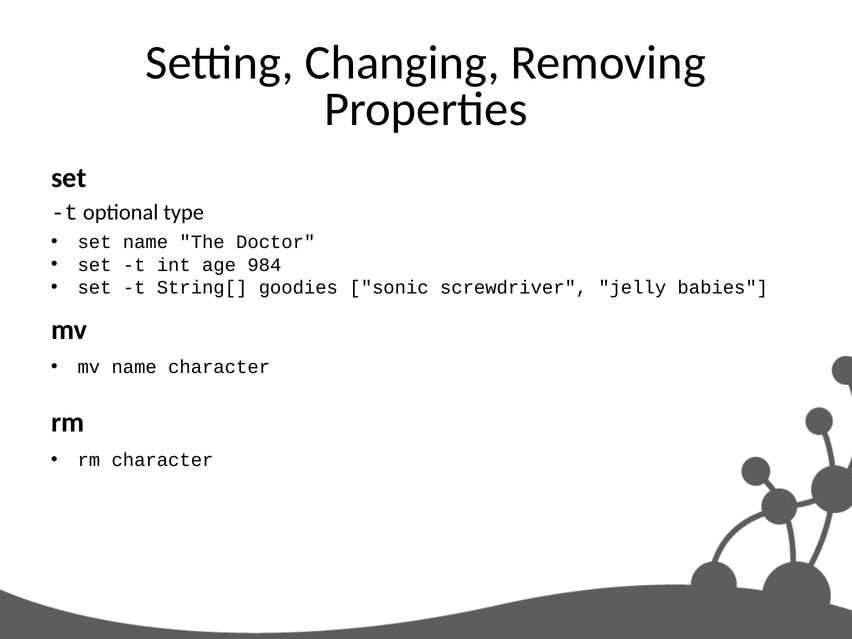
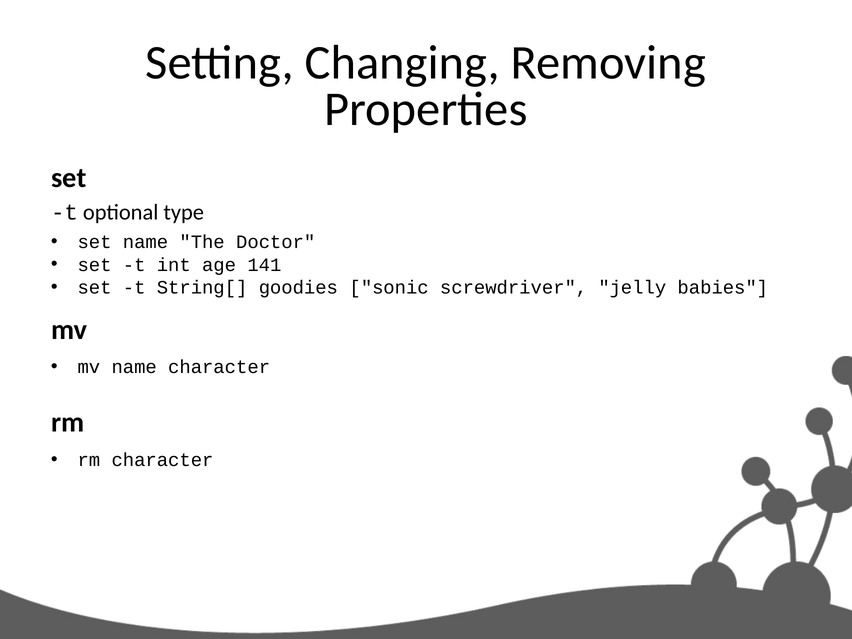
984: 984 -> 141 (264, 265)
